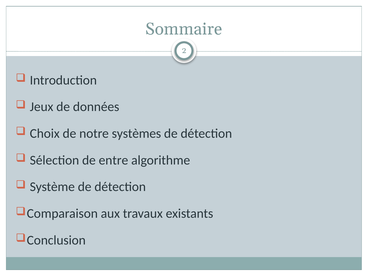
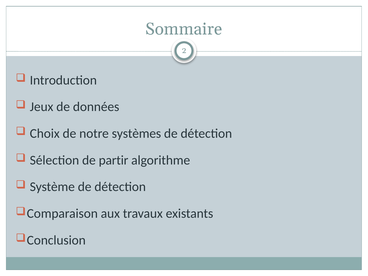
entre: entre -> partir (114, 160)
